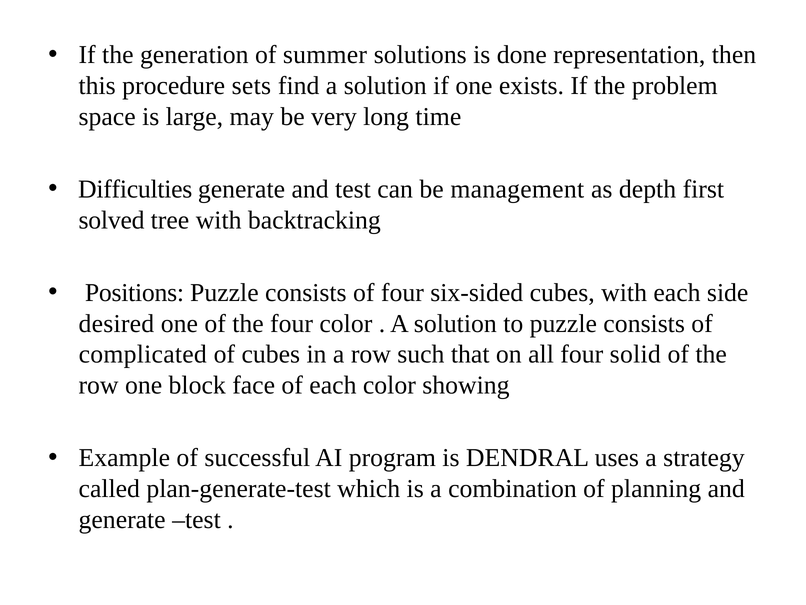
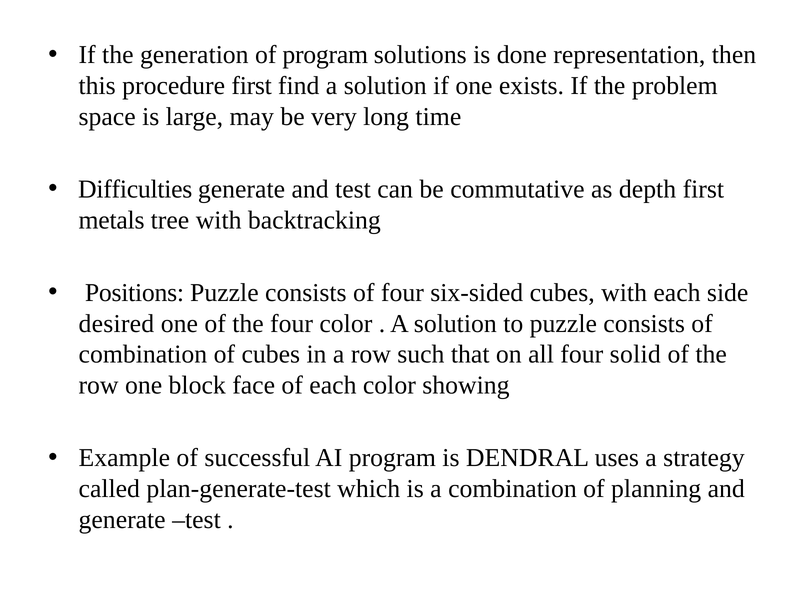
of summer: summer -> program (325, 55)
procedure sets: sets -> first (252, 86)
management: management -> commutative (517, 189)
solved: solved -> metals (112, 220)
complicated: complicated -> combination (143, 354)
